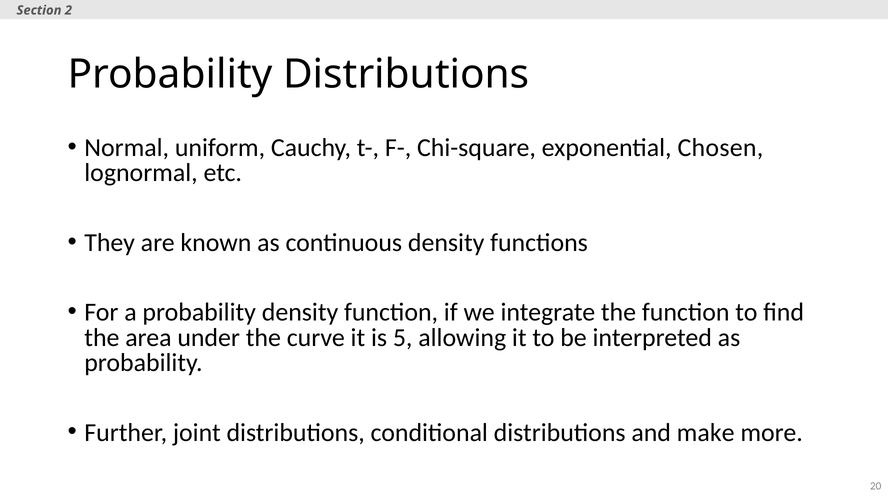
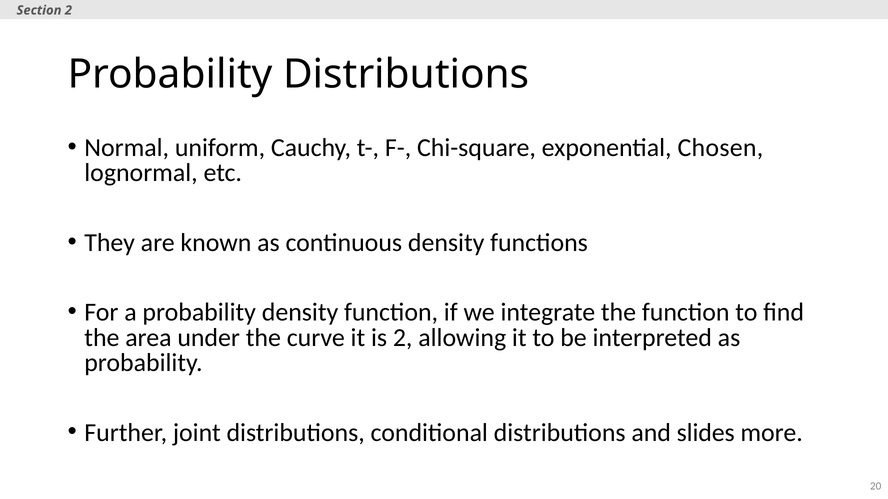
is 5: 5 -> 2 (403, 338)
make: make -> slides (706, 433)
